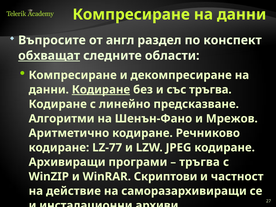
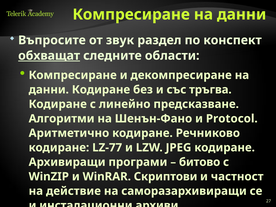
англ: англ -> звук (120, 40)
Кодиране underline: present -> none (101, 90)
Мрежов: Мрежов -> Protocol (232, 119)
тръгва: тръгва -> битово (200, 162)
